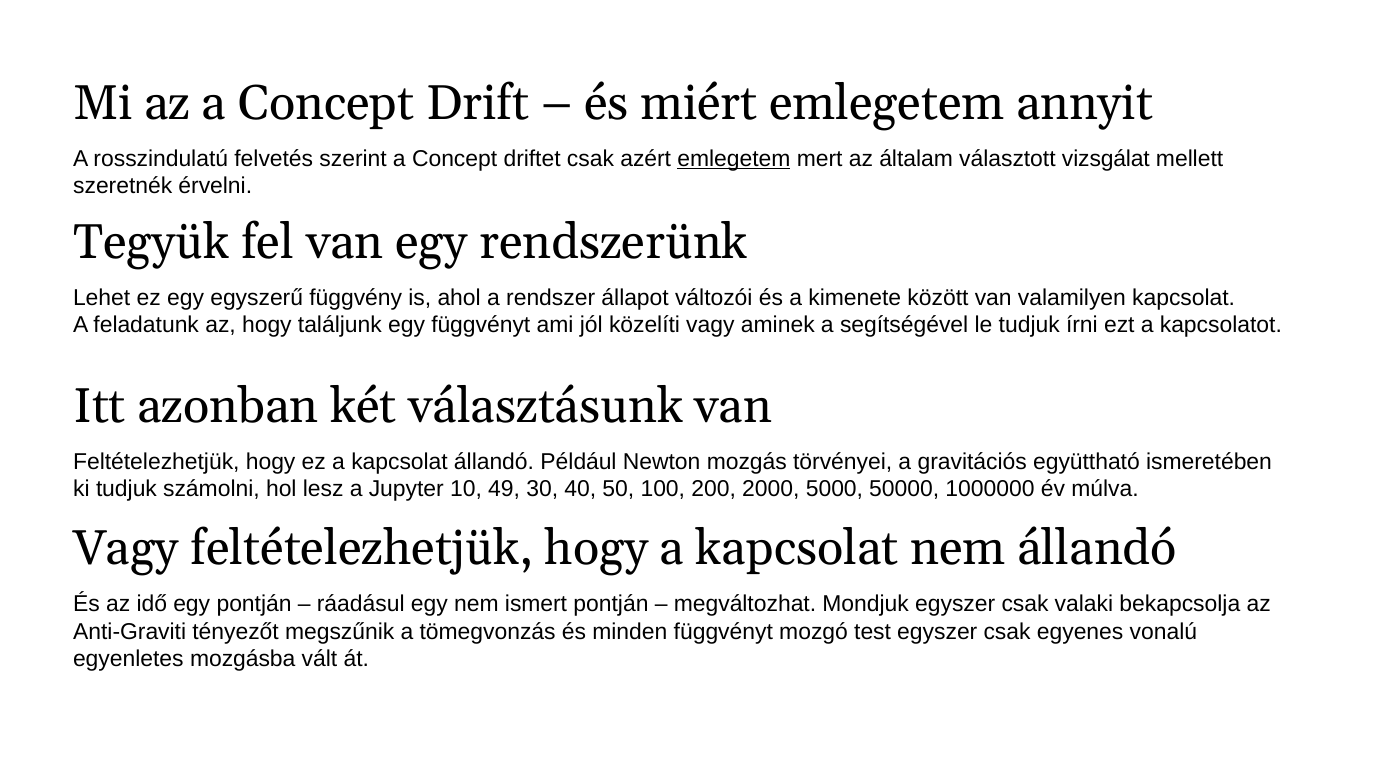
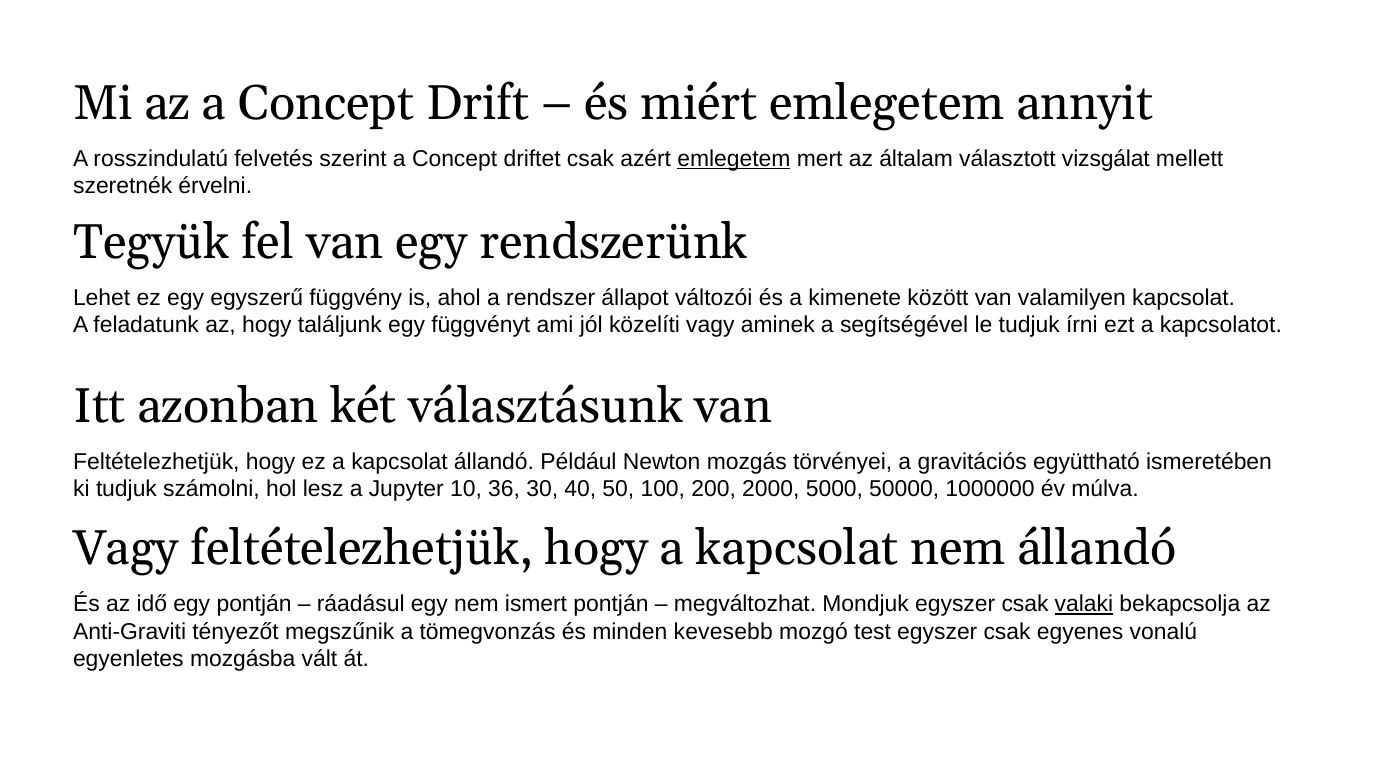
49: 49 -> 36 (504, 489)
valaki underline: none -> present (1084, 604)
minden függvényt: függvényt -> kevesebb (723, 632)
